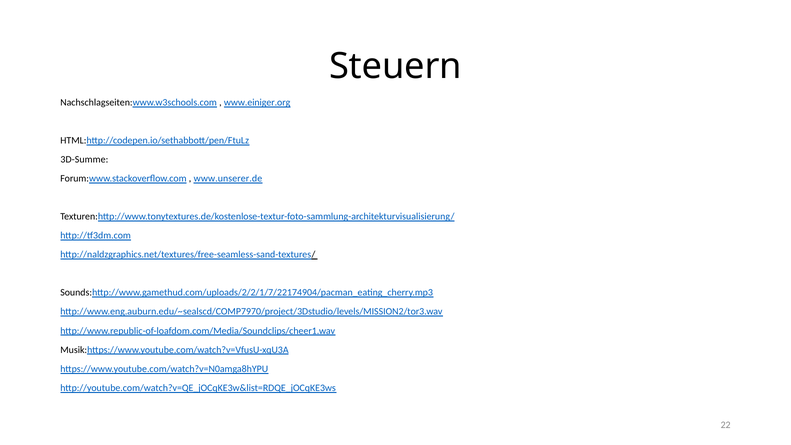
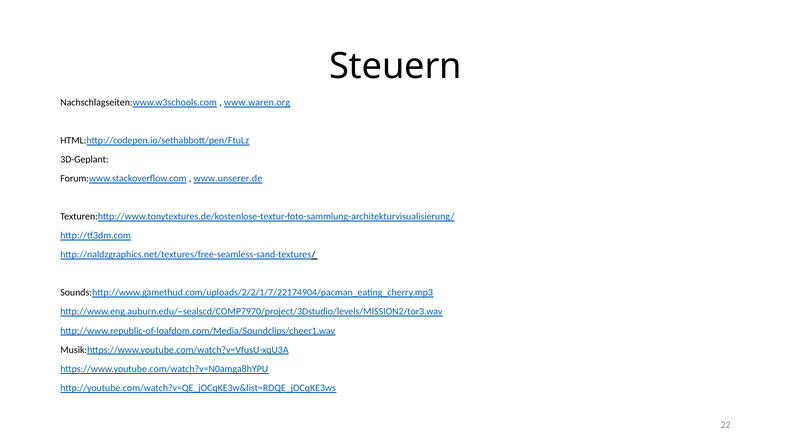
www.einiger.org: www.einiger.org -> www.waren.org (257, 102)
3D-Summe: 3D-Summe -> 3D-Geplant (84, 159)
